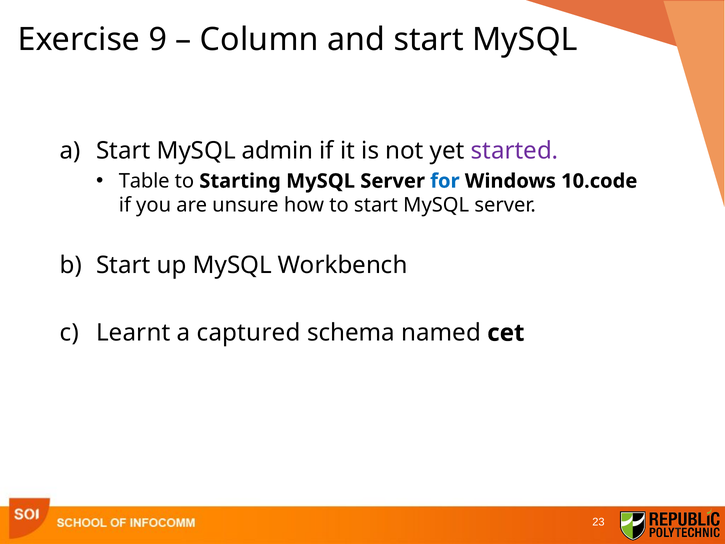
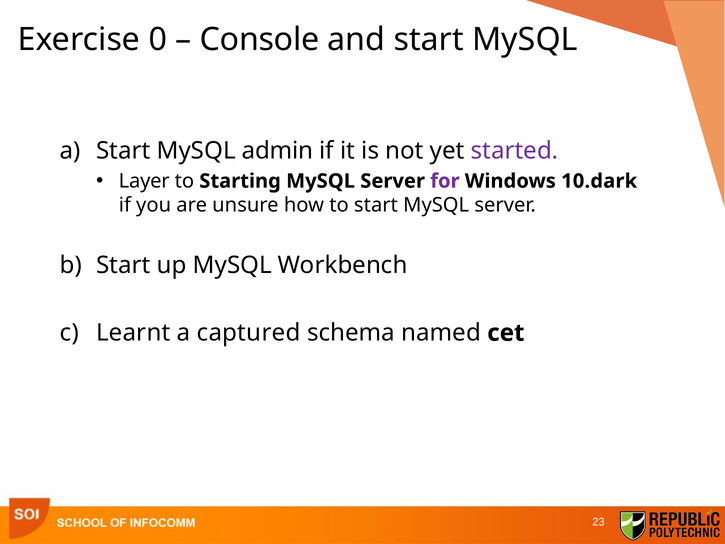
9: 9 -> 0 (158, 40)
Column: Column -> Console (260, 40)
Table: Table -> Layer (144, 181)
for colour: blue -> purple (445, 181)
10.code: 10.code -> 10.dark (599, 181)
